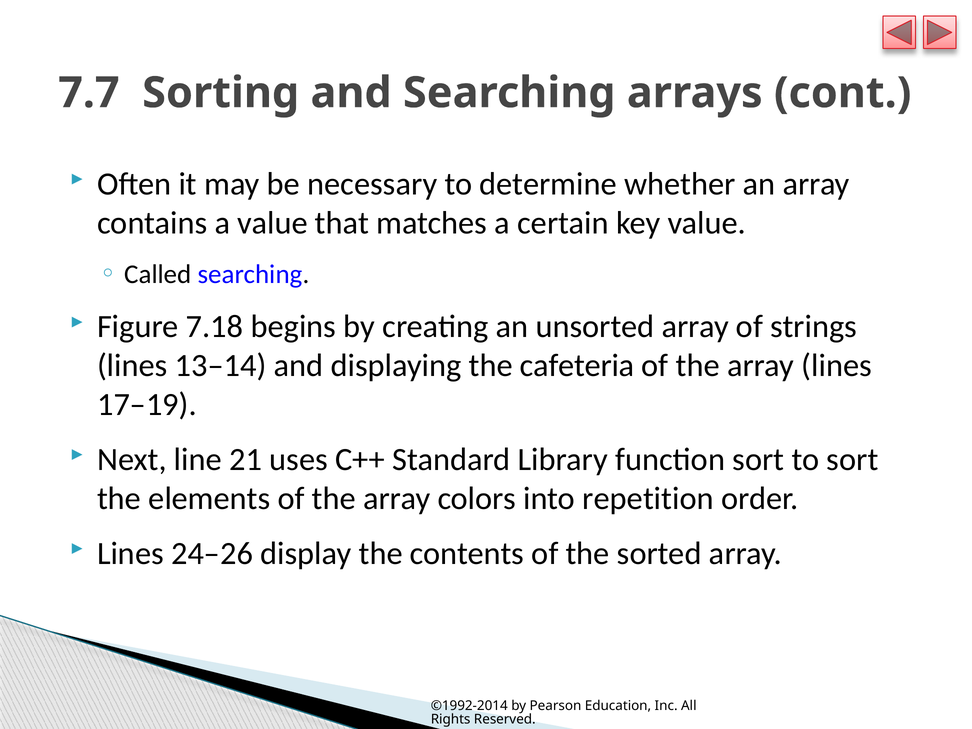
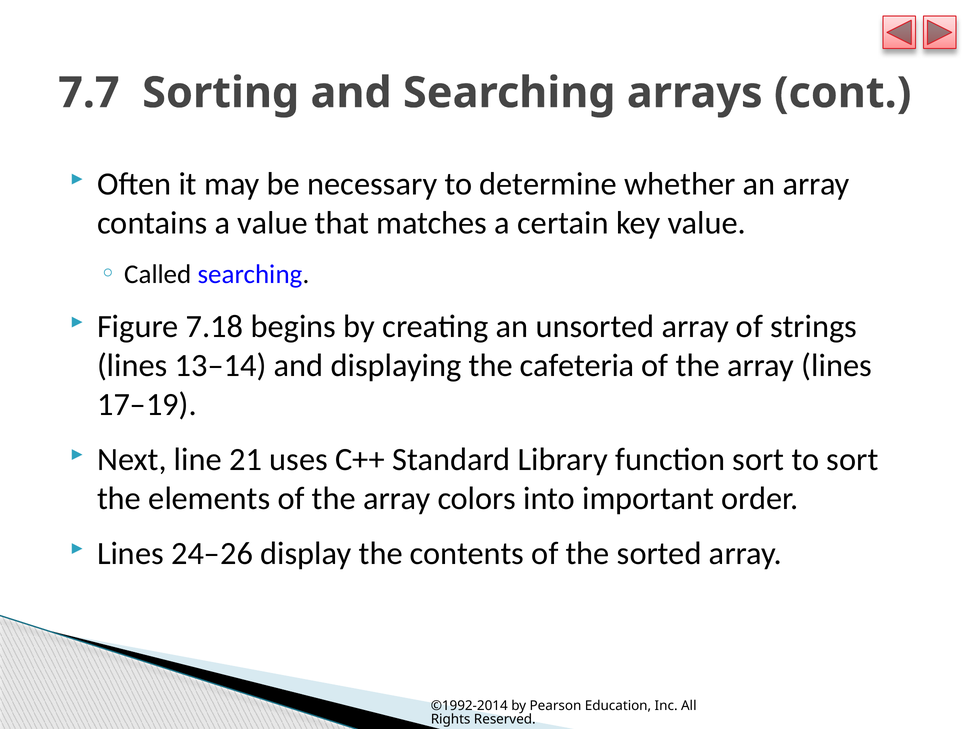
repetition: repetition -> important (648, 498)
